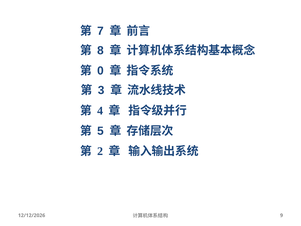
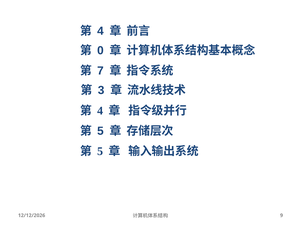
7: 7 -> 4 (100, 31)
8: 8 -> 0 (100, 50)
0: 0 -> 7 (100, 71)
2: 2 -> 5 (100, 151)
